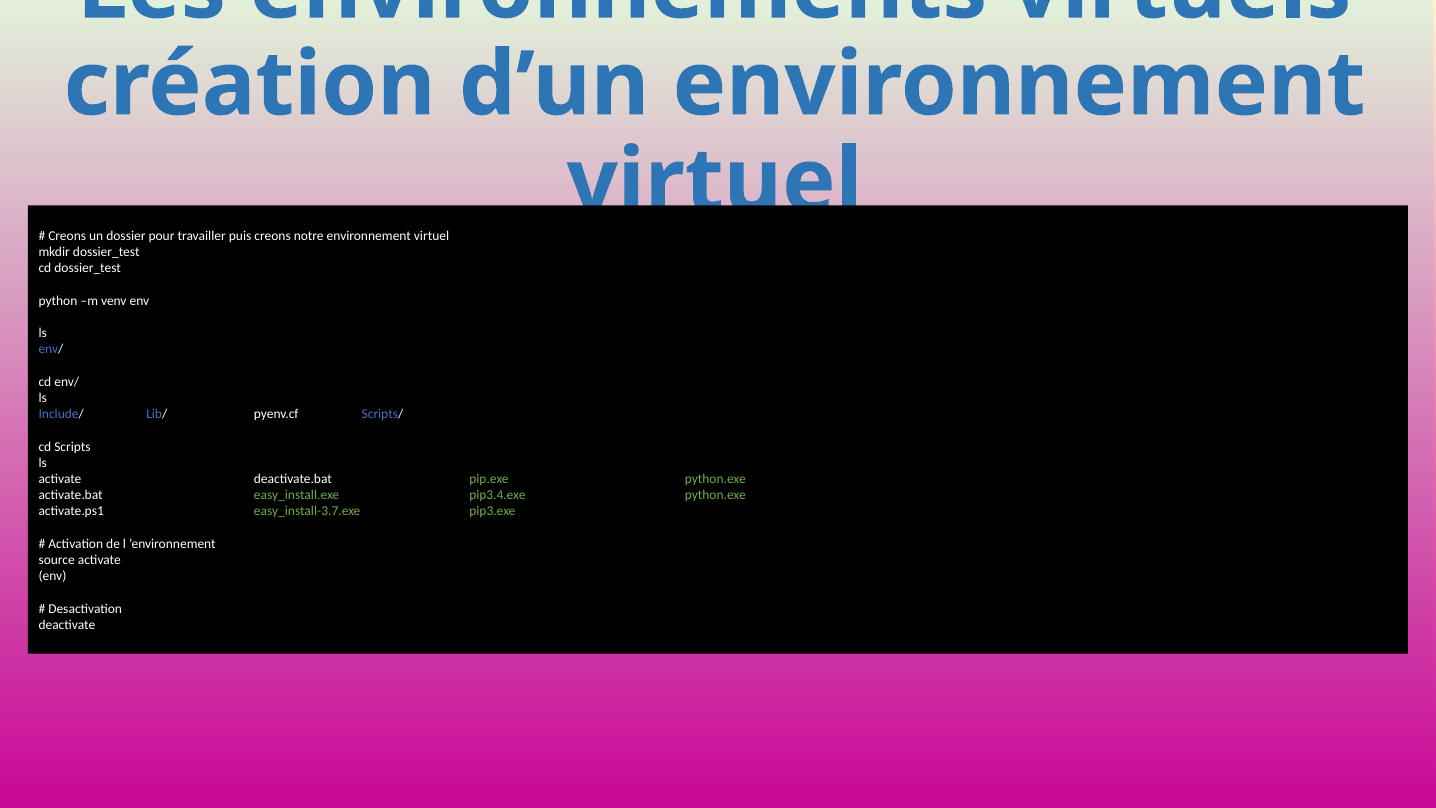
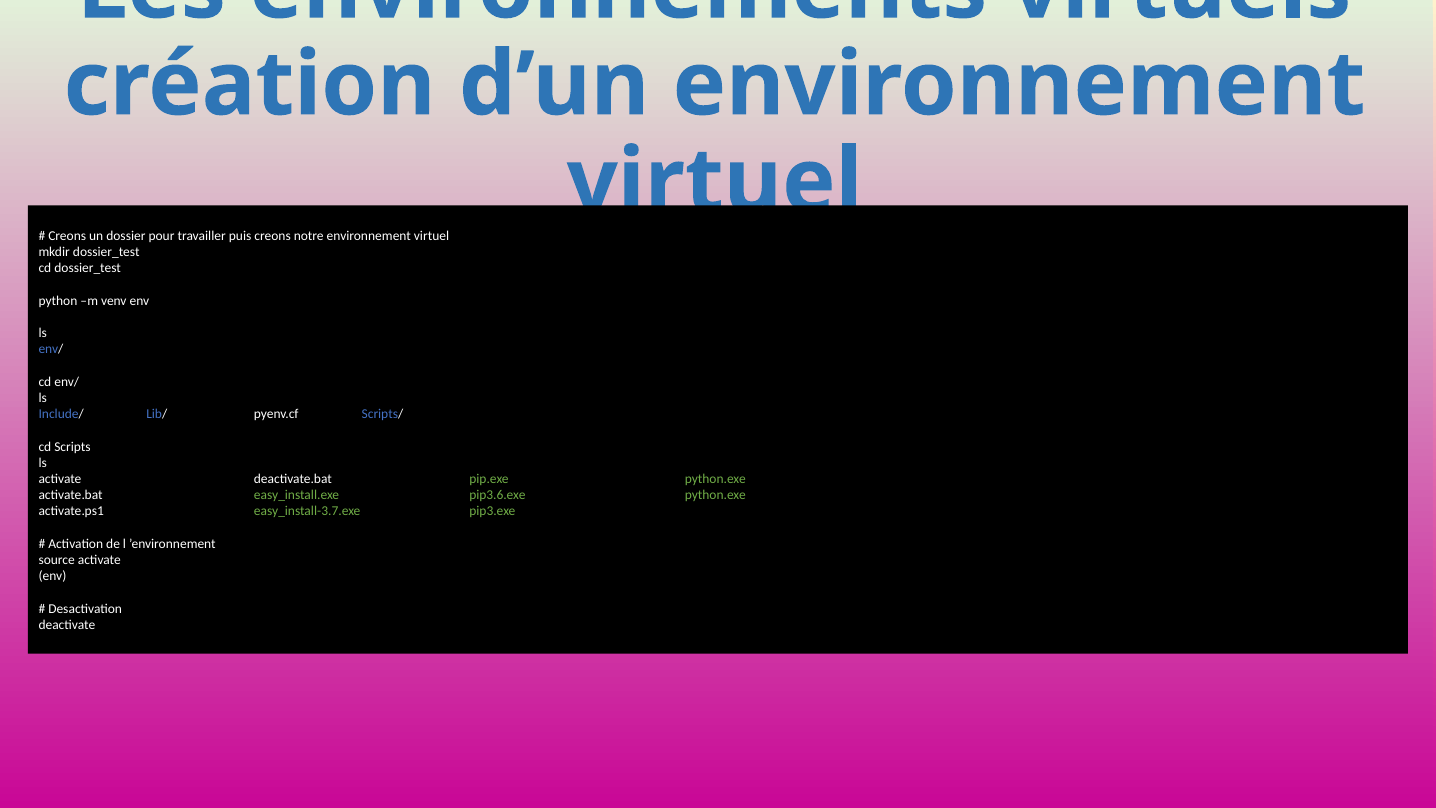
pip3.4.exe: pip3.4.exe -> pip3.6.exe (498, 495)
